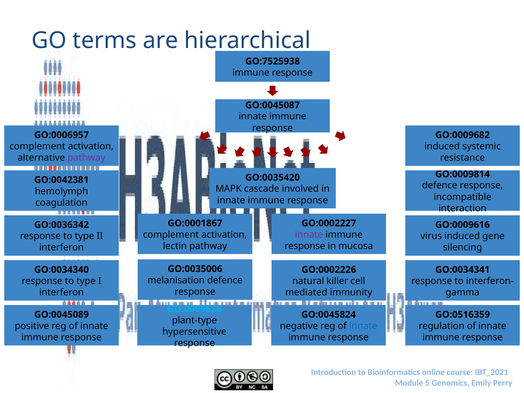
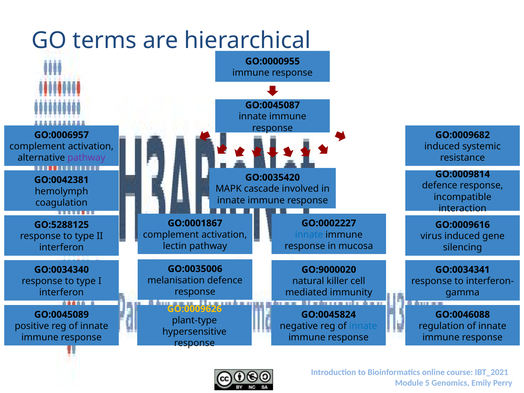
GO:7525938: GO:7525938 -> GO:0000955 (273, 61)
GO:0036342: GO:0036342 -> GO:5288125 (62, 225)
innate colour: purple -> blue (309, 235)
GO:0002226: GO:0002226 -> GO:9000020 (329, 270)
GO:0009626 colour: light blue -> yellow (194, 309)
GO:0516359: GO:0516359 -> GO:0046088 (463, 315)
